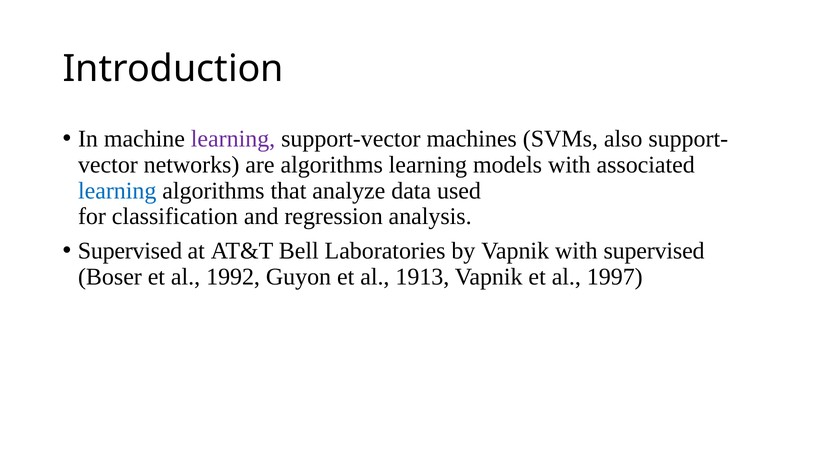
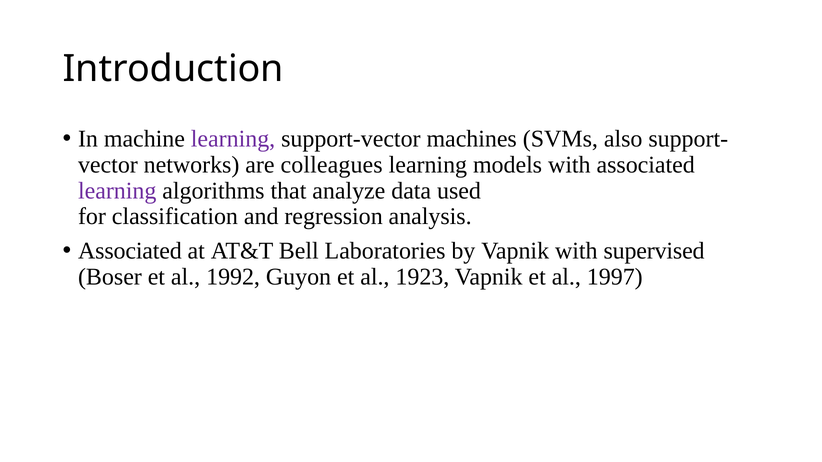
are algorithms: algorithms -> colleagues (332, 165)
learning colour: blue -> purple (117, 191)
Supervised: Supervised -> Associated (130, 251)
1913: 1913 -> 1923 (422, 277)
